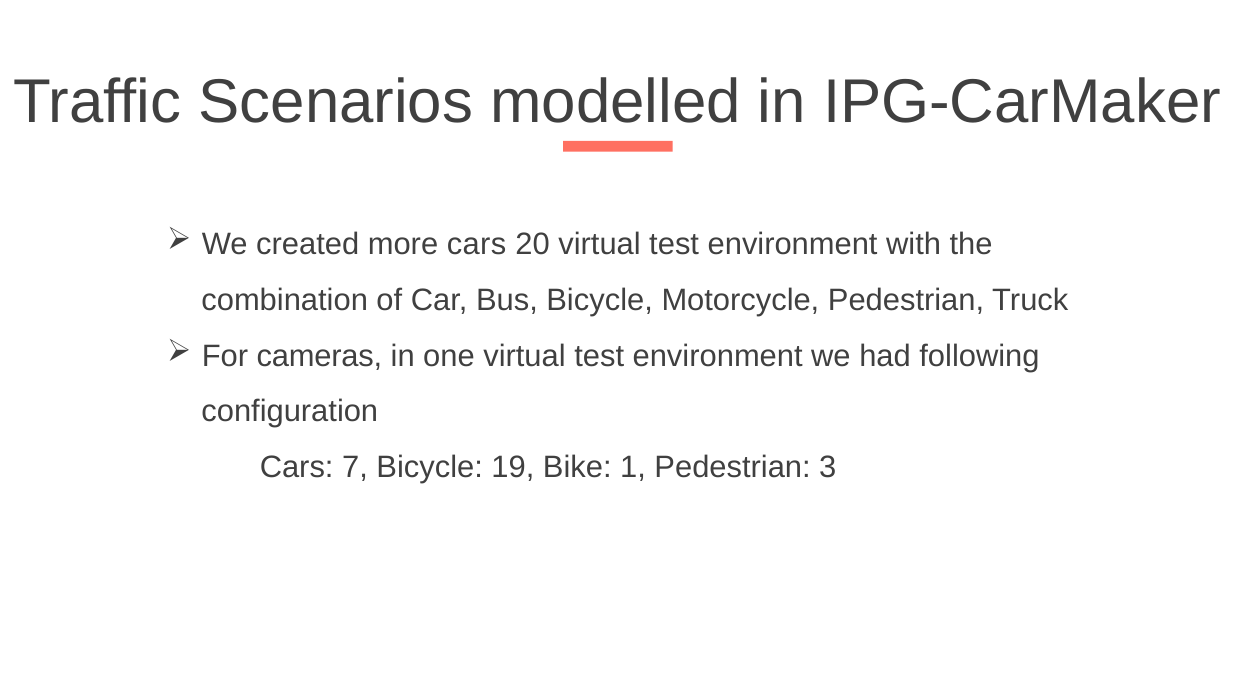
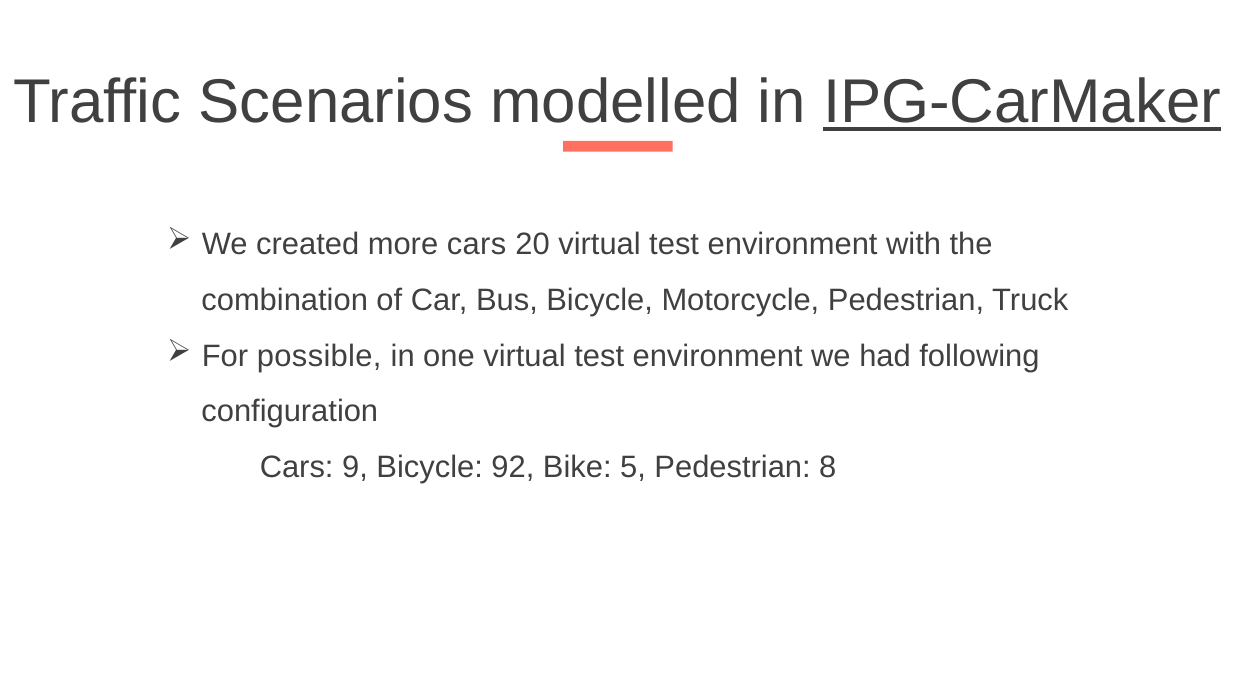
IPG-CarMaker underline: none -> present (1022, 103)
cameras: cameras -> possible (319, 356)
7: 7 -> 9 (355, 467)
19: 19 -> 92 (513, 467)
1: 1 -> 5 (633, 467)
3: 3 -> 8 (828, 467)
